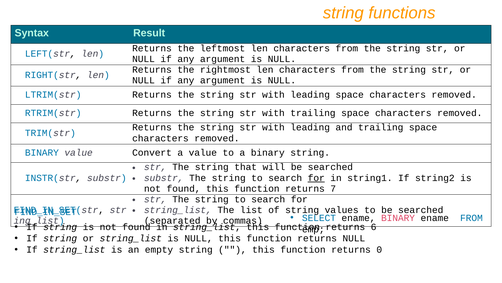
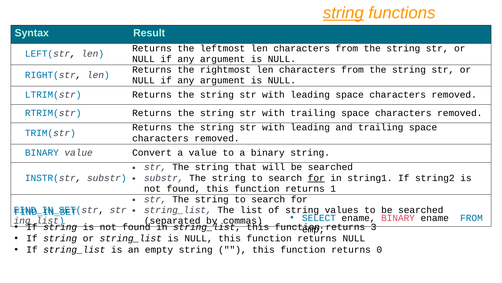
string underline: none -> present (343, 13)
7: 7 -> 1 (333, 188)
6: 6 -> 3 (374, 227)
